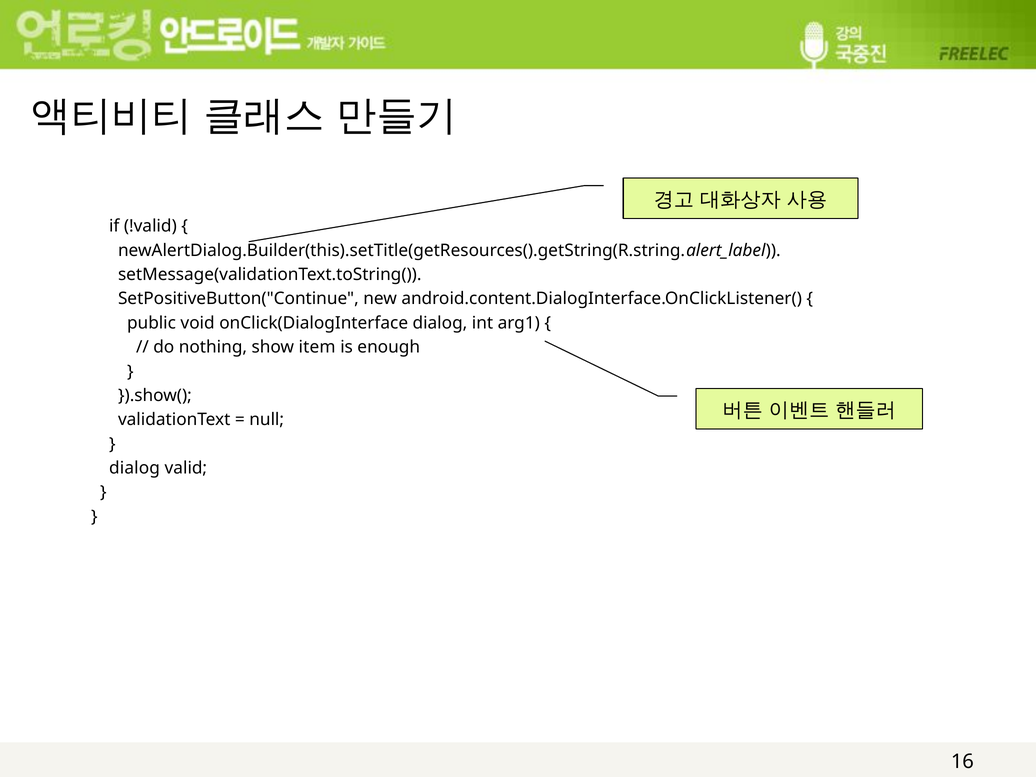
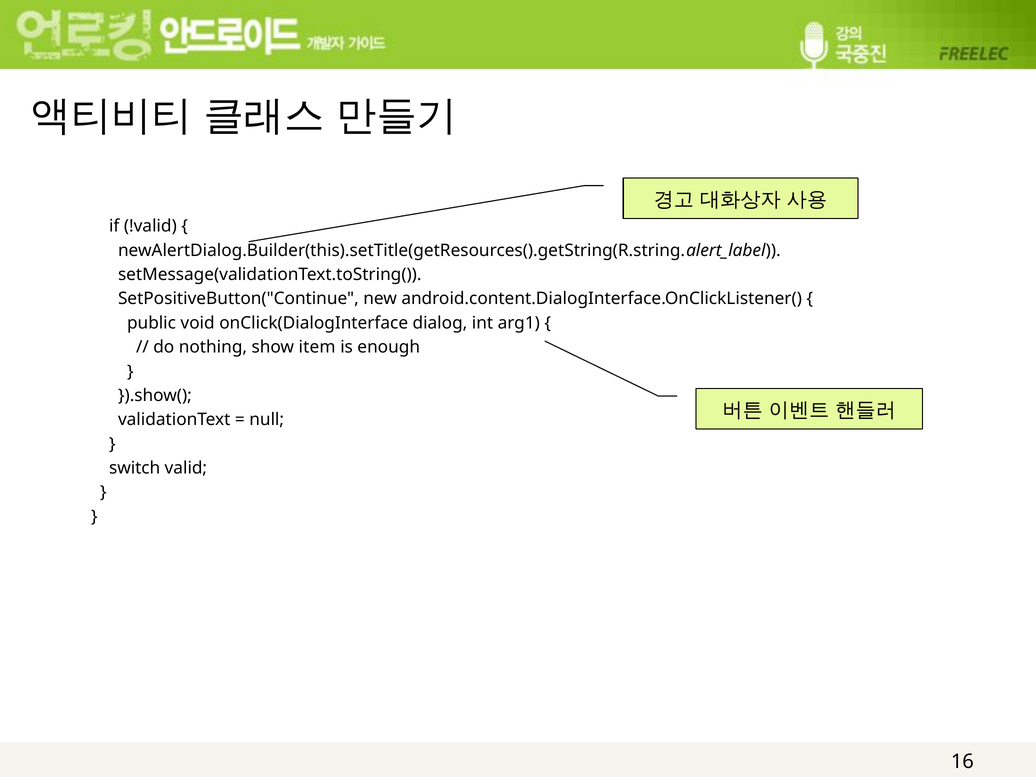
dialog: dialog -> switch (135, 468)
